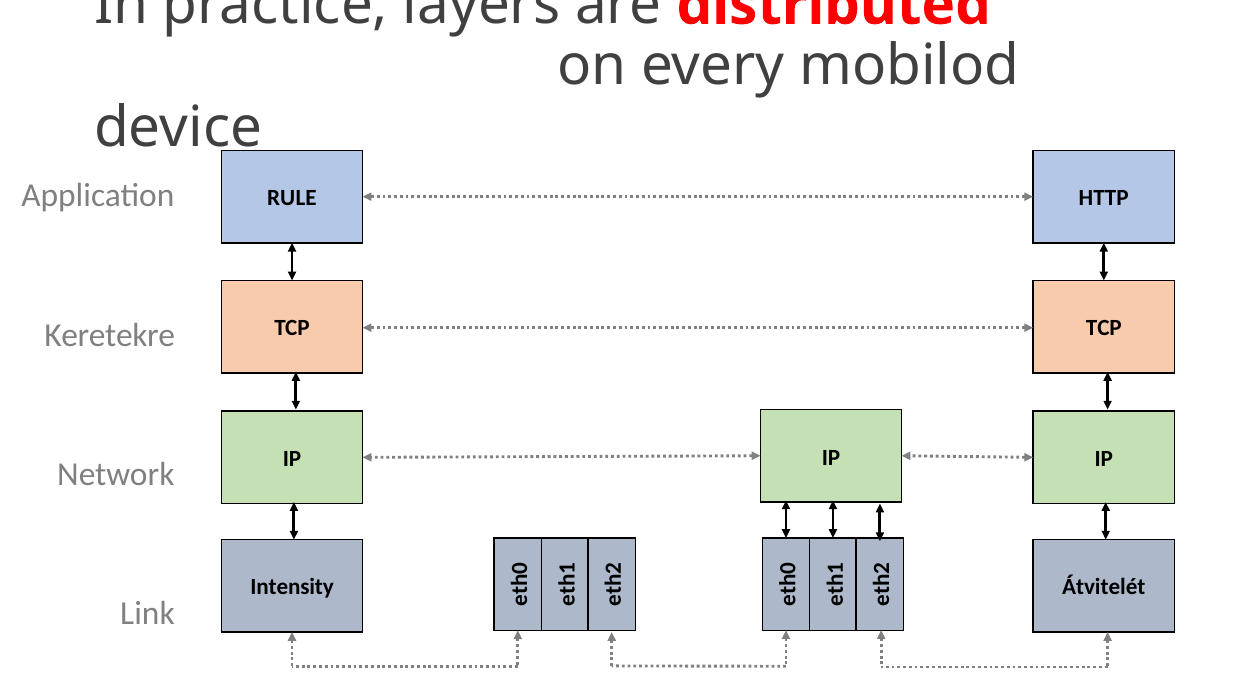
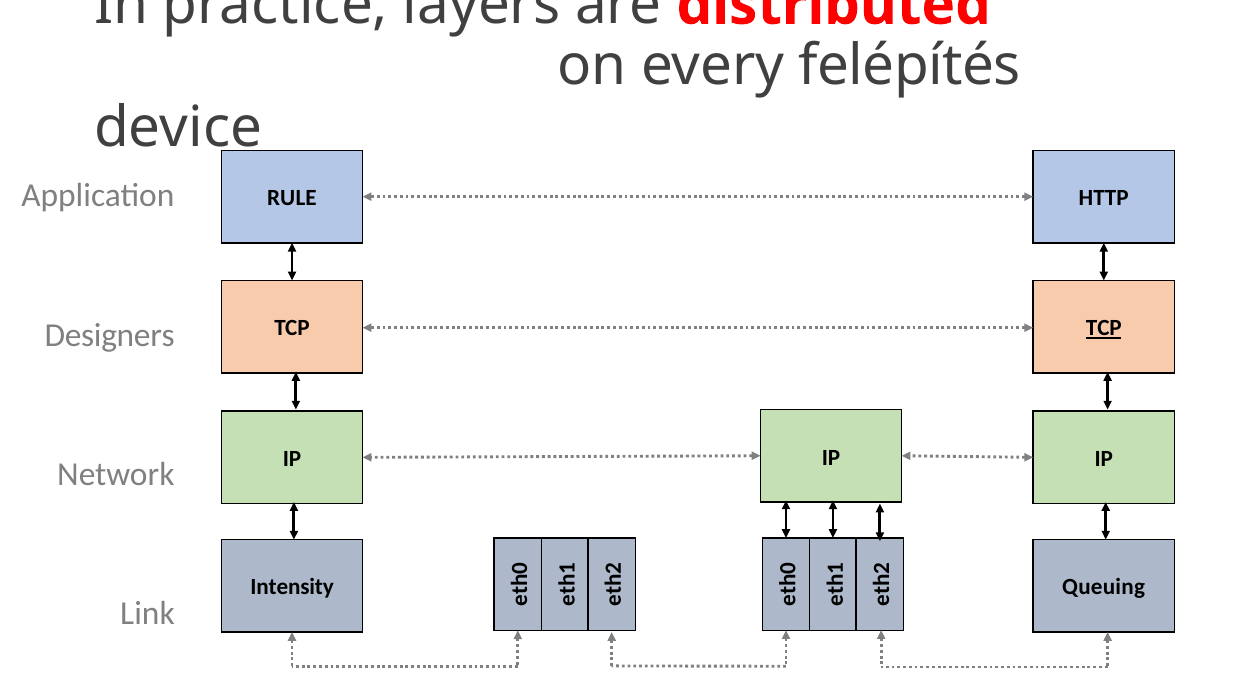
mobilod: mobilod -> felépítés (910, 66)
TCP underline: none -> present (1104, 328)
Keretekre: Keretekre -> Designers (110, 335)
Átvitelét: Átvitelét -> Queuing (1104, 587)
